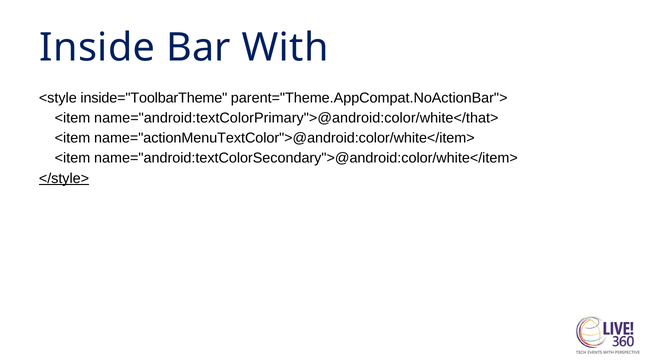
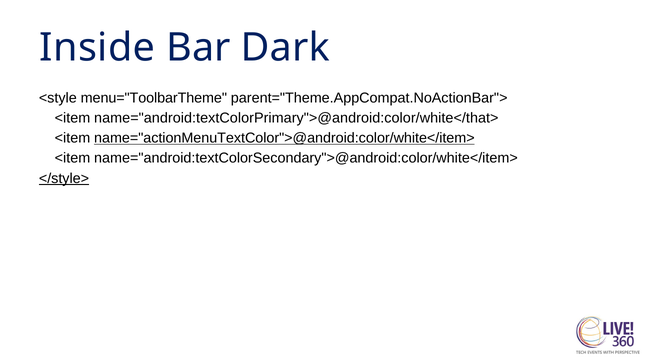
With: With -> Dark (285, 48)
inside="ToolbarTheme: inside="ToolbarTheme -> menu="ToolbarTheme (154, 98)
name="actionMenuTextColor">@android:color/white</item> underline: none -> present (284, 138)
